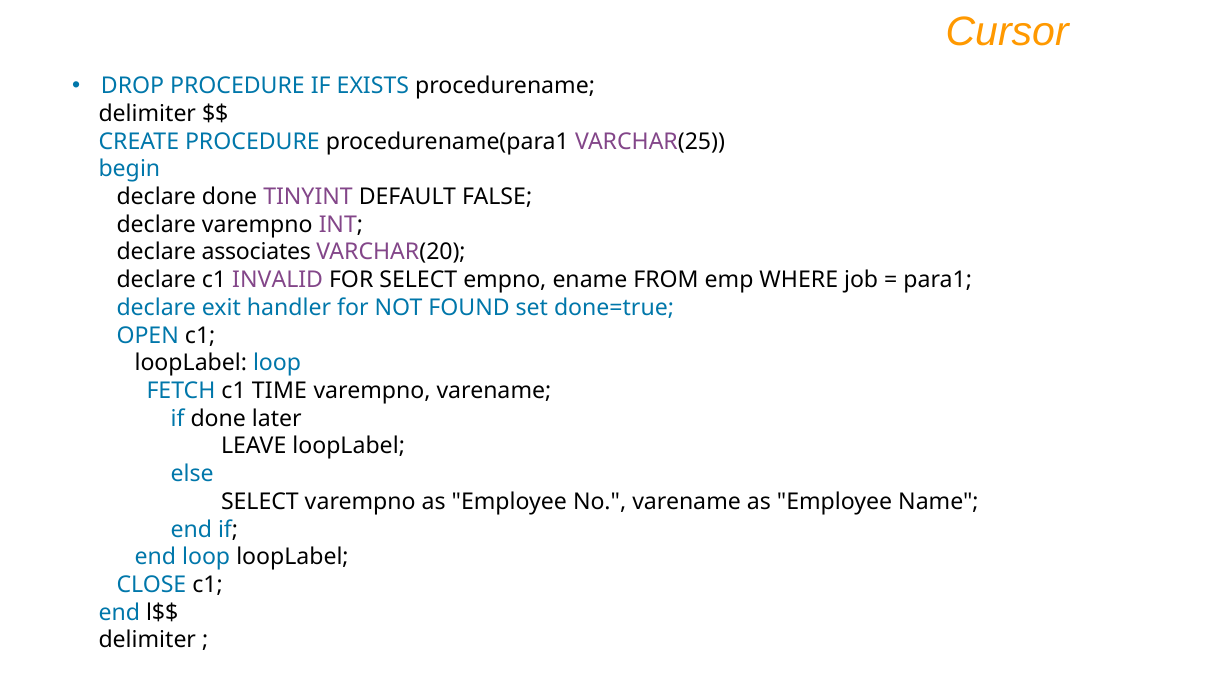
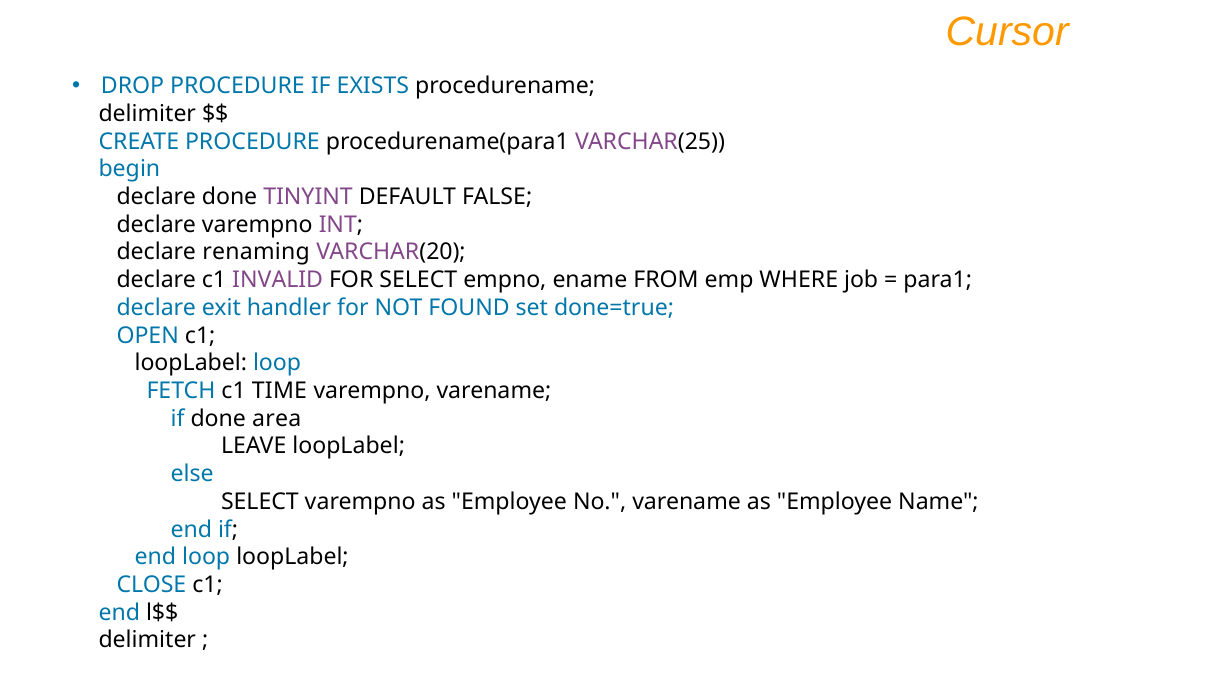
associates: associates -> renaming (256, 252)
later: later -> area (277, 419)
